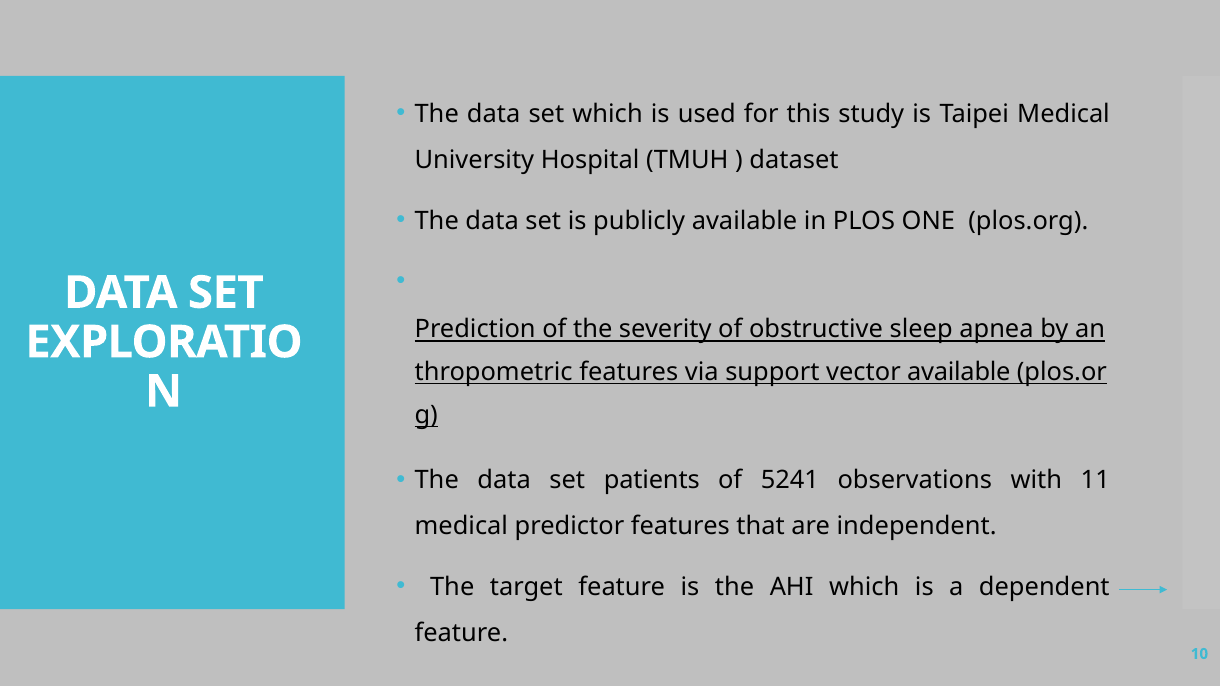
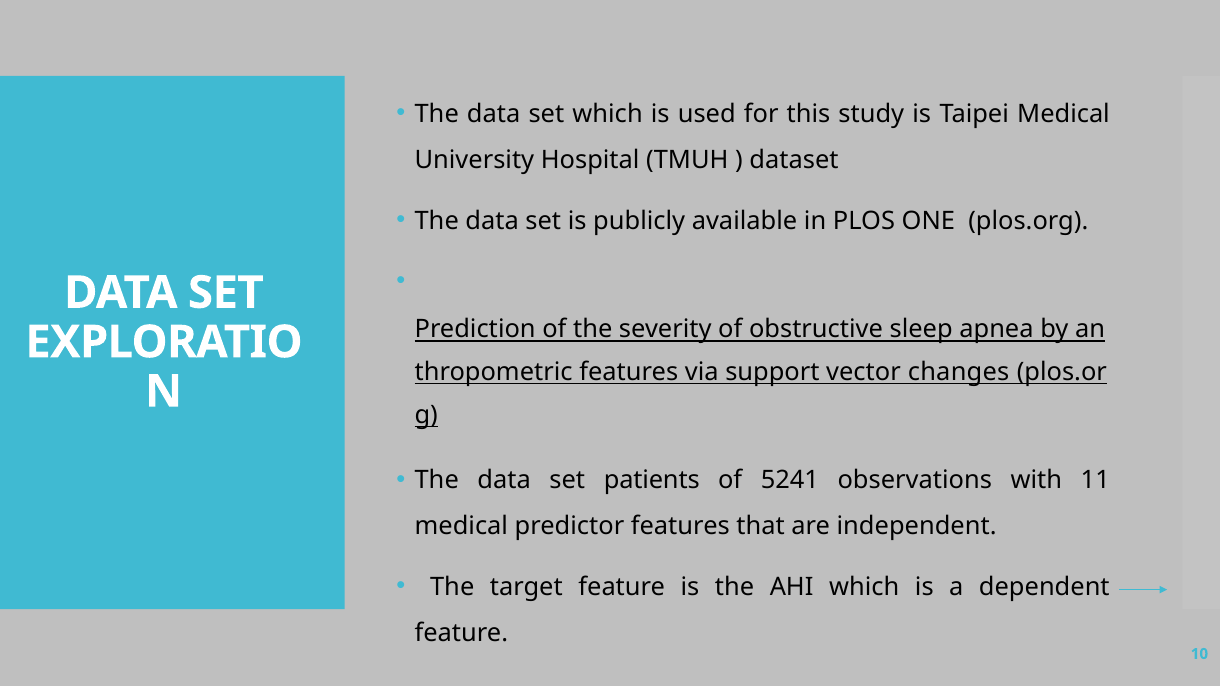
vector available: available -> changes (959, 372)
